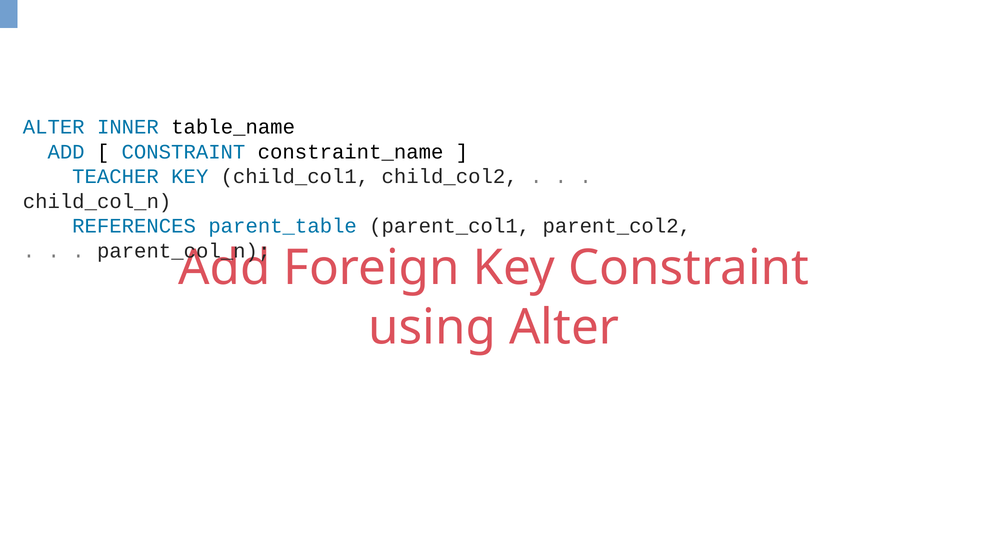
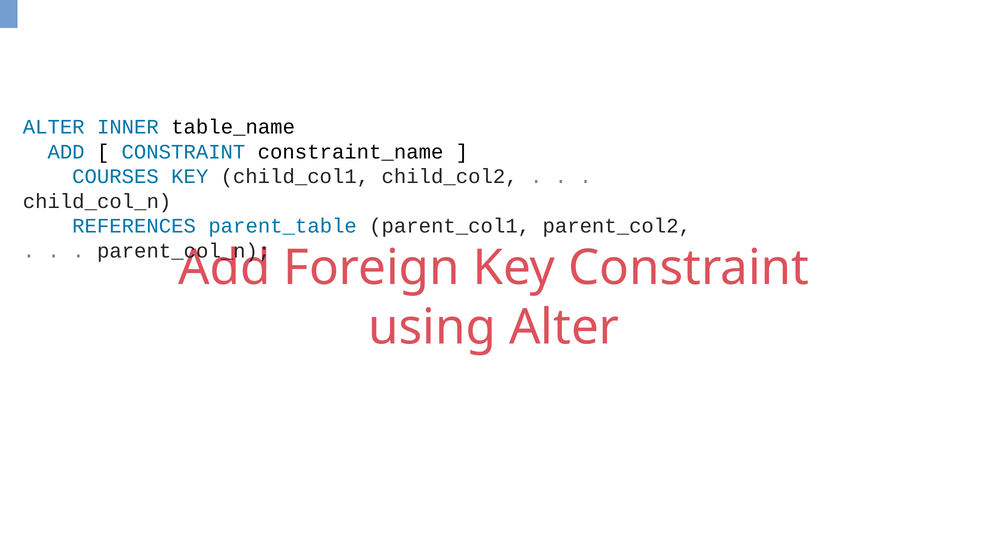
TEACHER: TEACHER -> COURSES (116, 177)
